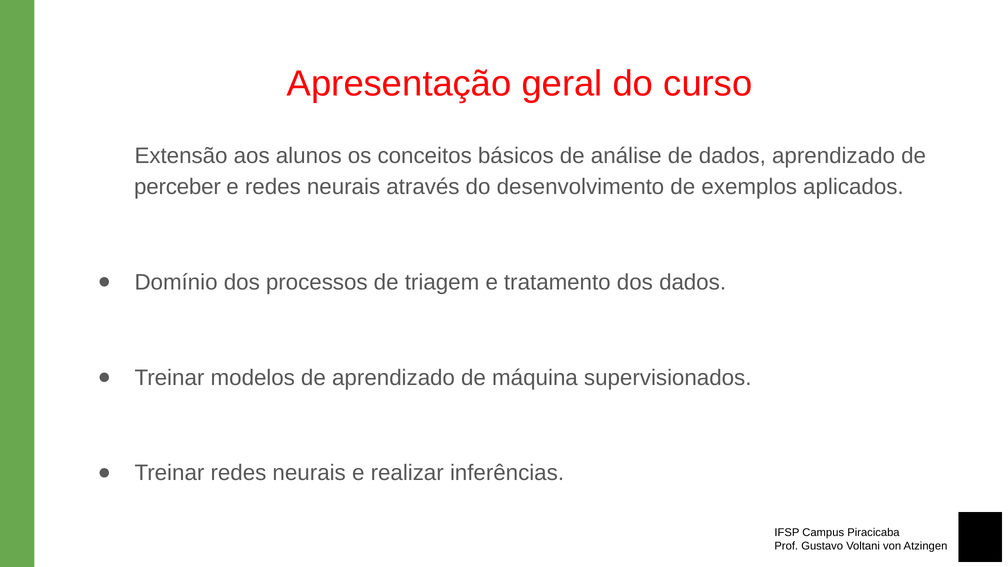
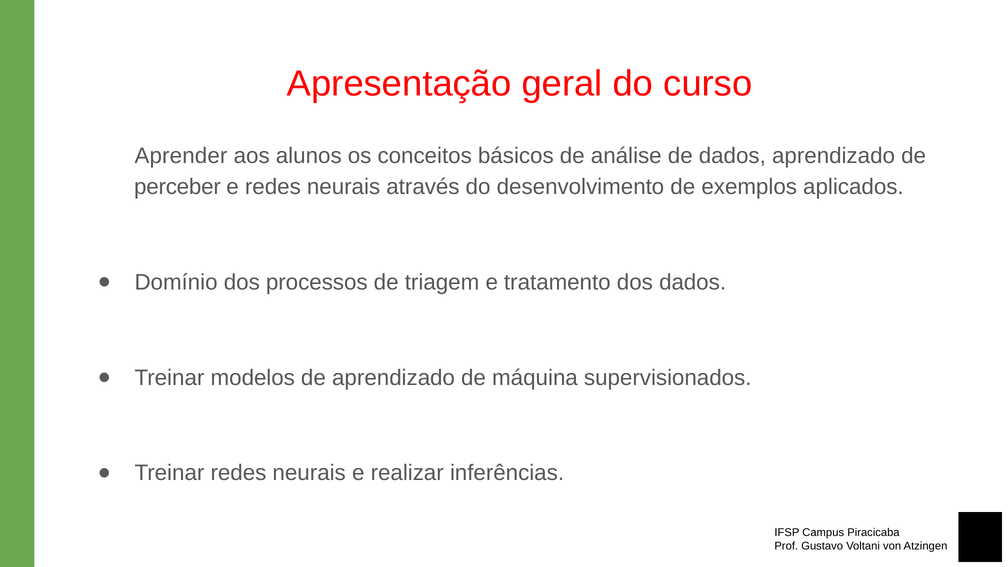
Extensão: Extensão -> Aprender (181, 156)
